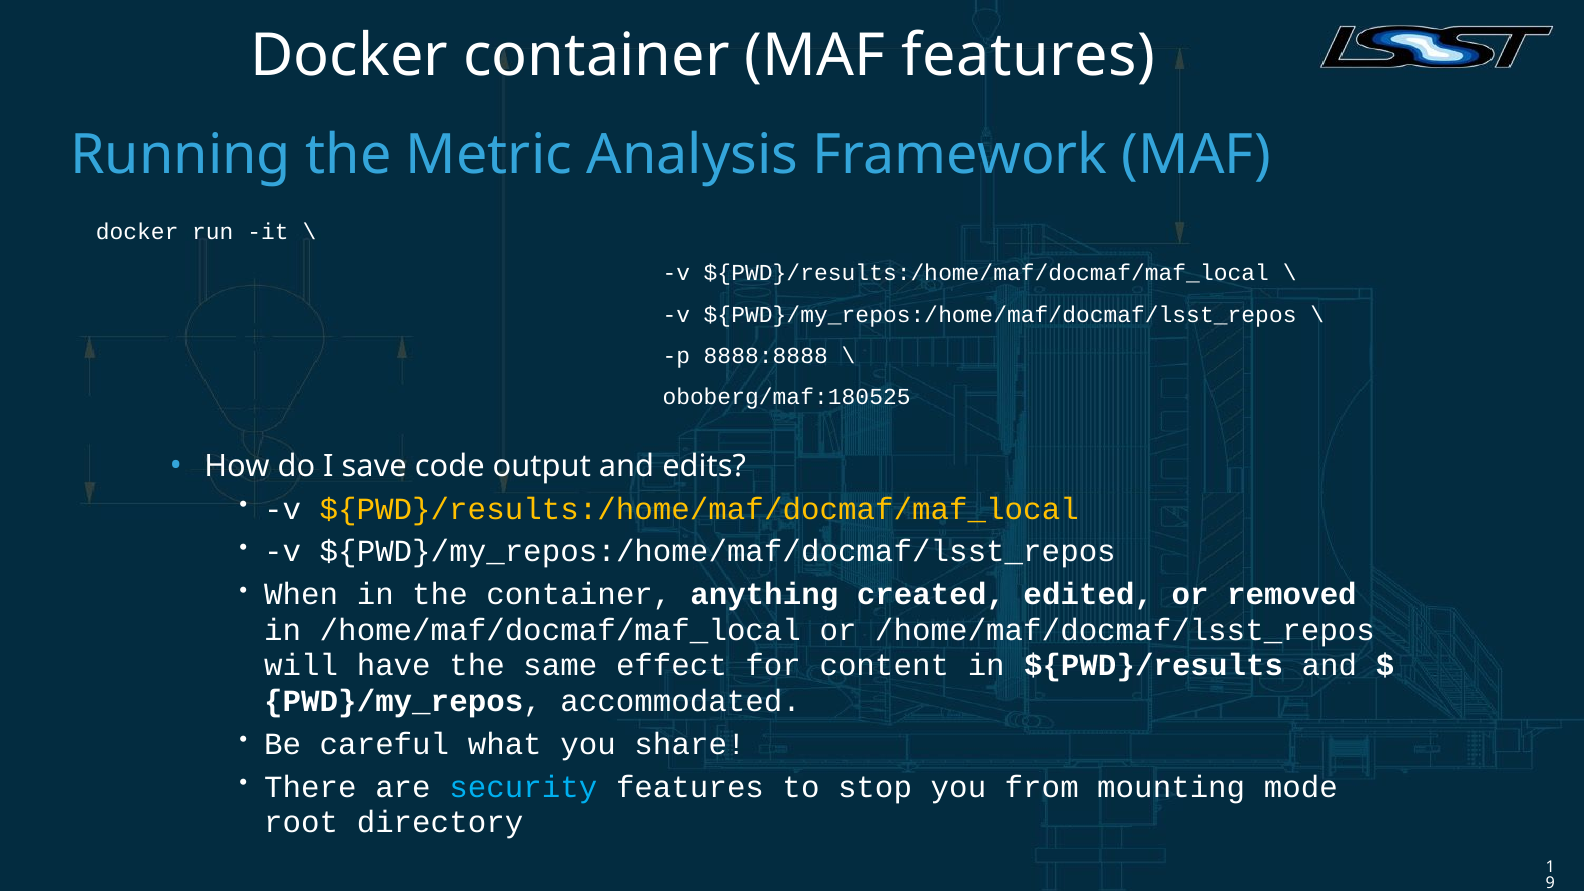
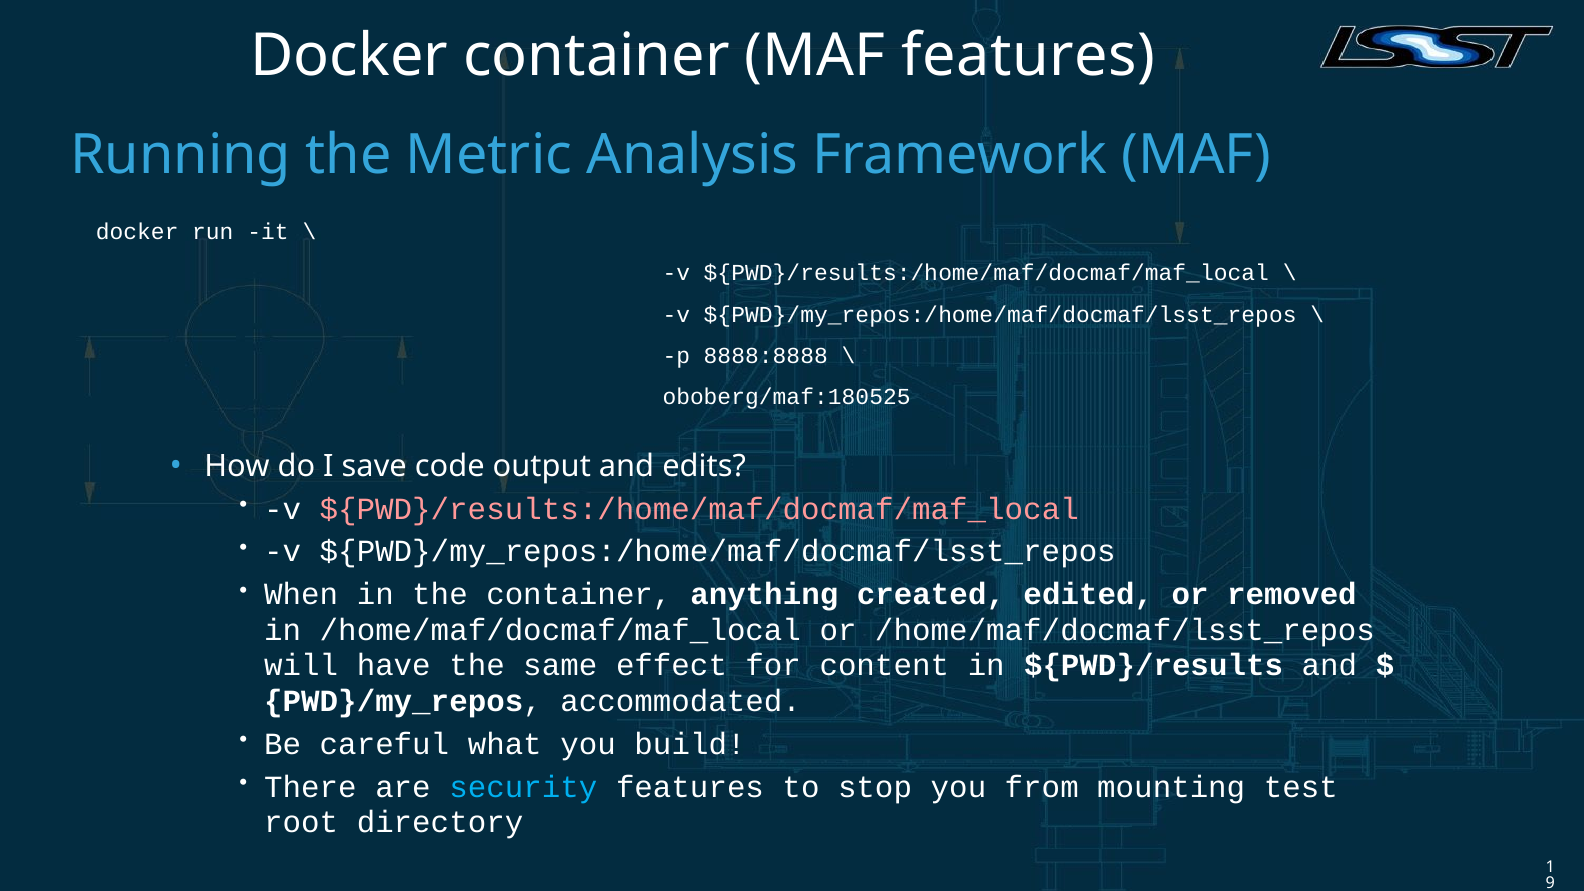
${PWD}/results:/home/maf/docmaf/maf_local colour: yellow -> pink (699, 509)
share: share -> build (690, 744)
mode: mode -> test (1301, 787)
